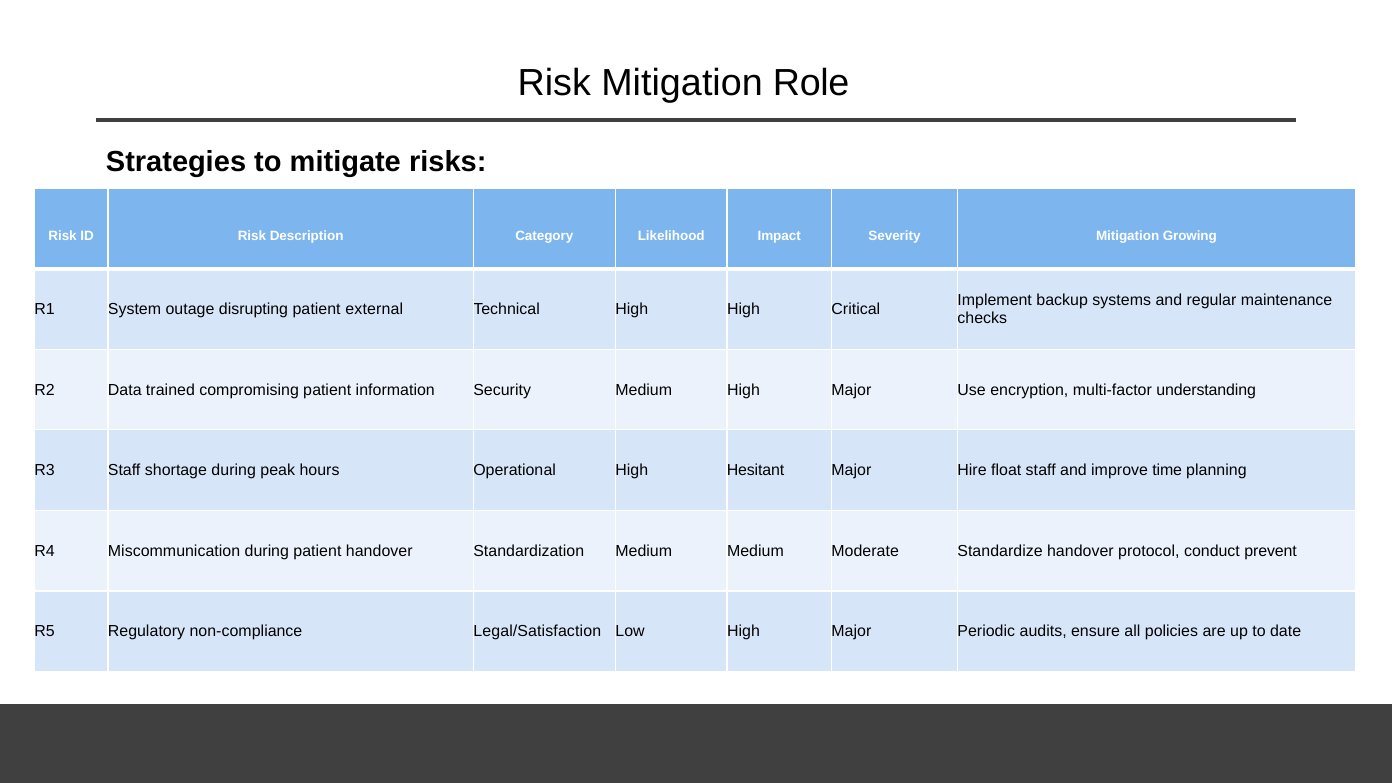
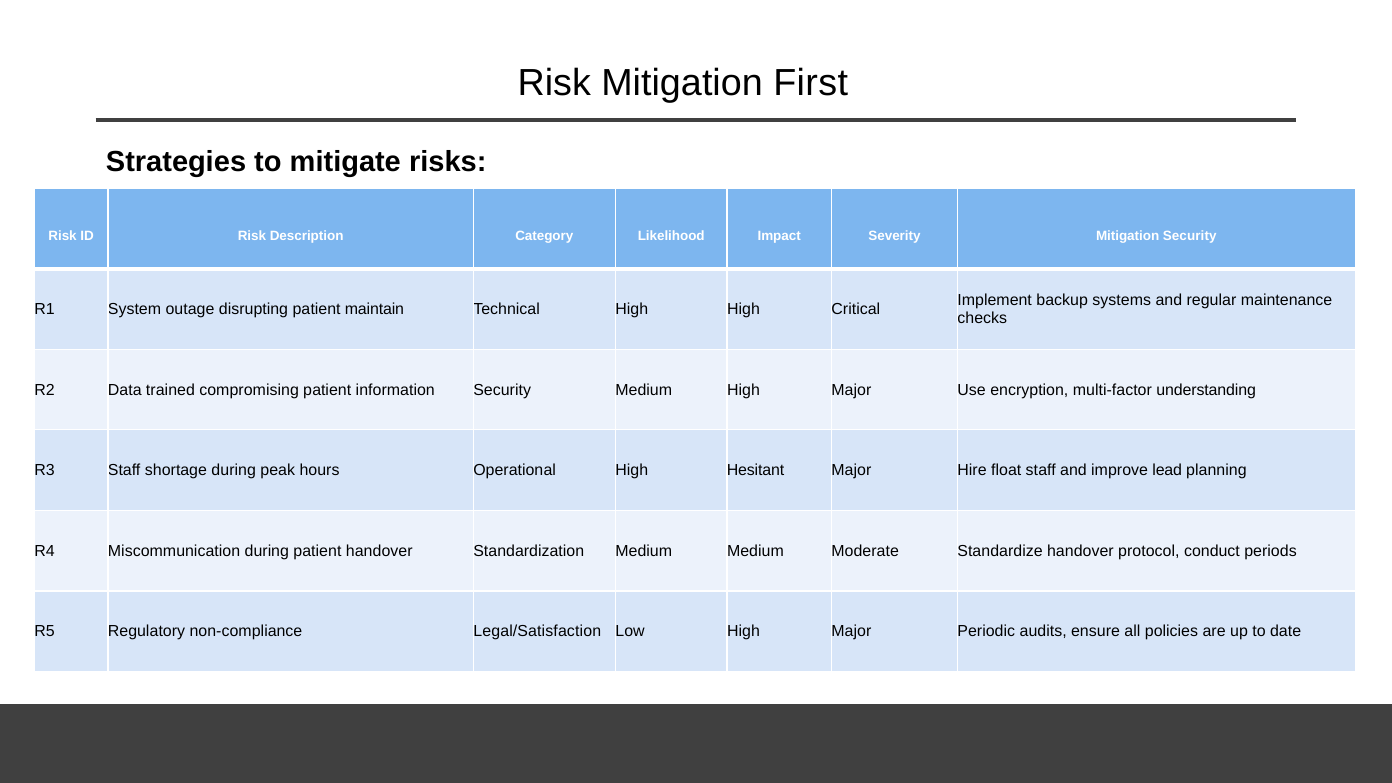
Role: Role -> First (811, 83)
Mitigation Growing: Growing -> Security (1190, 236)
external: external -> maintain (374, 309)
time: time -> lead (1167, 470)
prevent: prevent -> periods (1271, 551)
